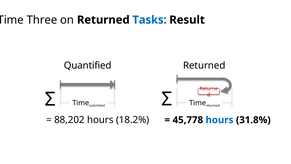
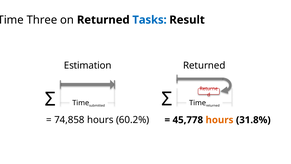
Quantified: Quantified -> Estimation (88, 65)
88,202: 88,202 -> 74,858 (69, 120)
18.2%: 18.2% -> 60.2% (133, 120)
hours colour: blue -> orange (220, 120)
